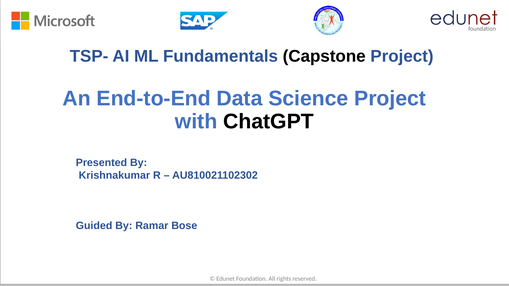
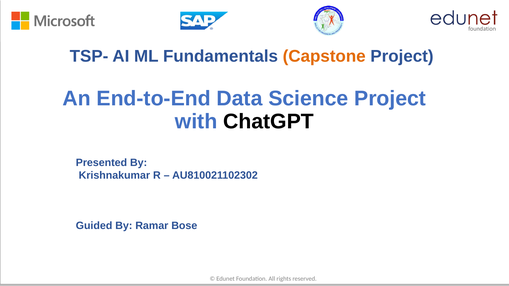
Capstone colour: black -> orange (324, 56)
